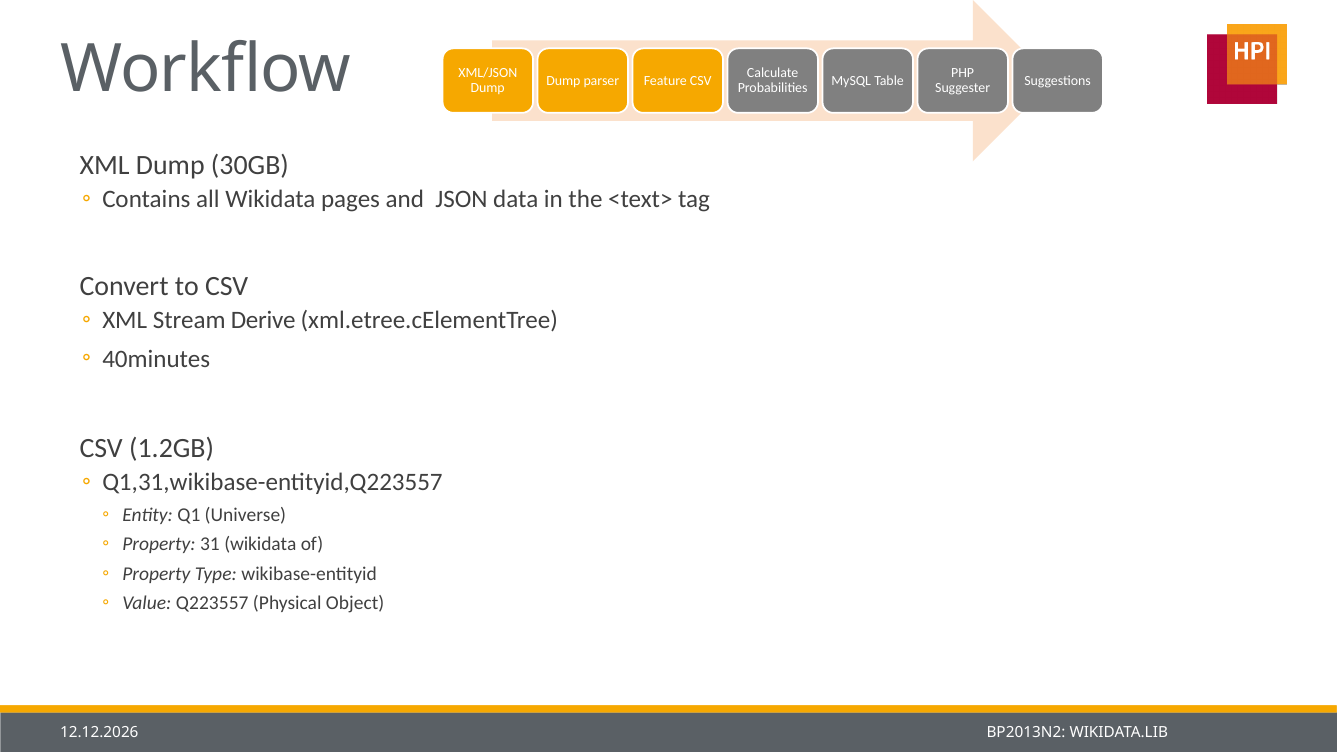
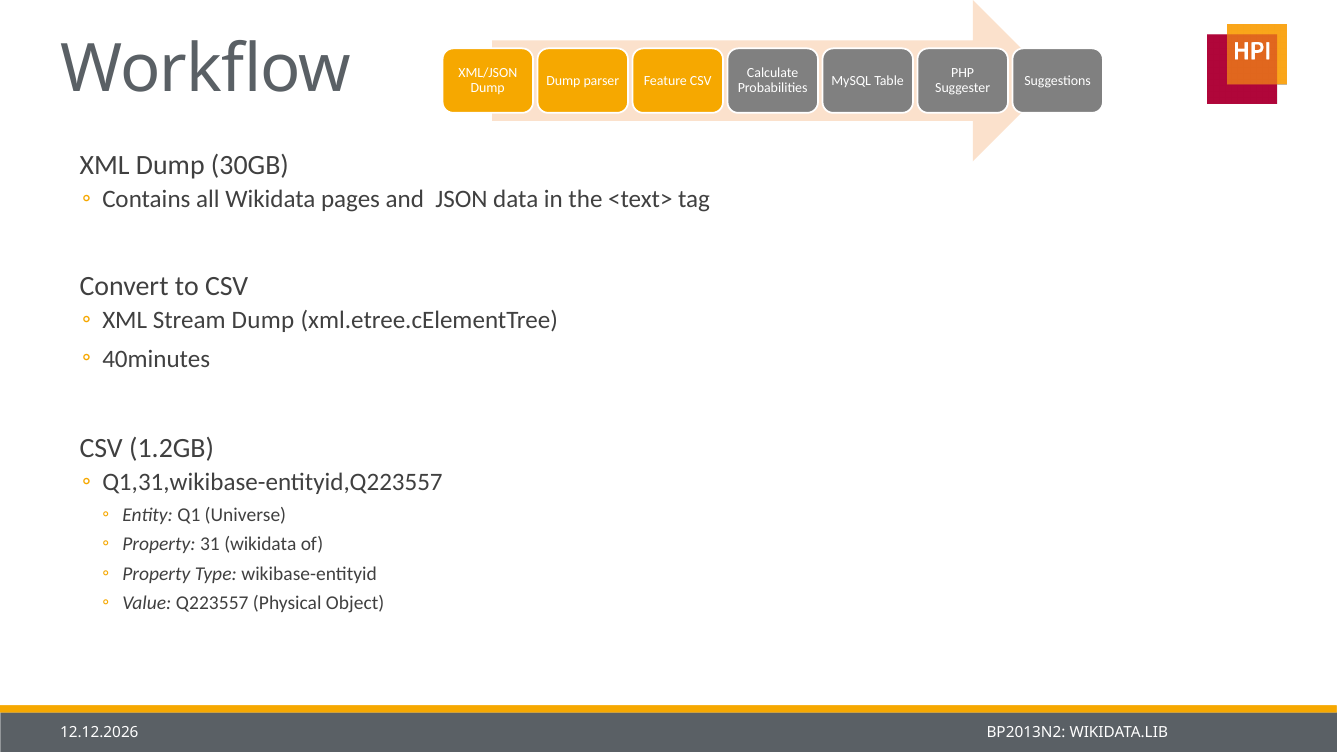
Stream Derive: Derive -> Dump (263, 320)
